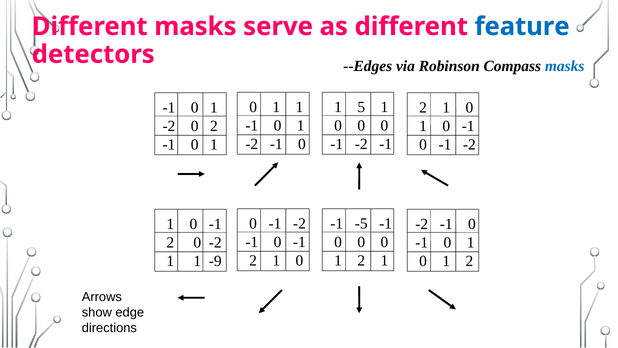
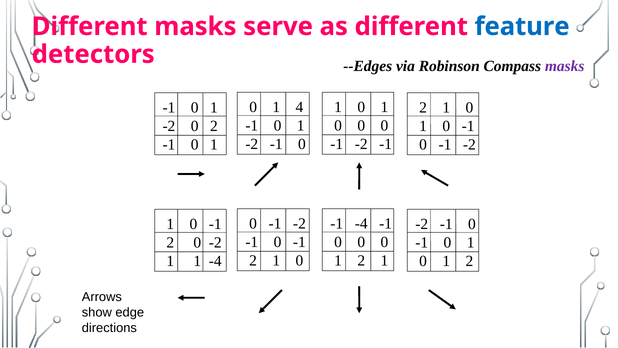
masks colour: blue -> purple (565, 66)
0 1 1: 1 -> 4 (299, 107)
5: 5 -> 0 (361, 107)
-1 -5: -5 -> -4 (361, 223)
1 -9: -9 -> -4 (215, 261)
